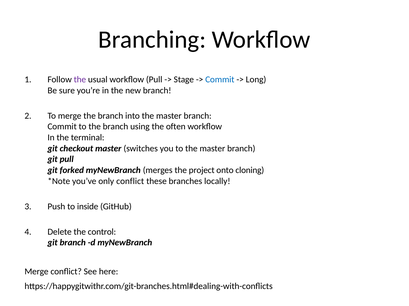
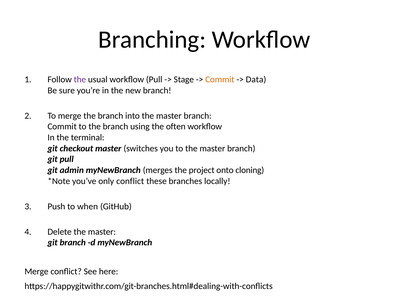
Commit colour: blue -> orange (220, 80)
Long: Long -> Data (256, 80)
forked: forked -> admin (72, 171)
inside: inside -> when (88, 207)
Delete the control: control -> master (102, 232)
